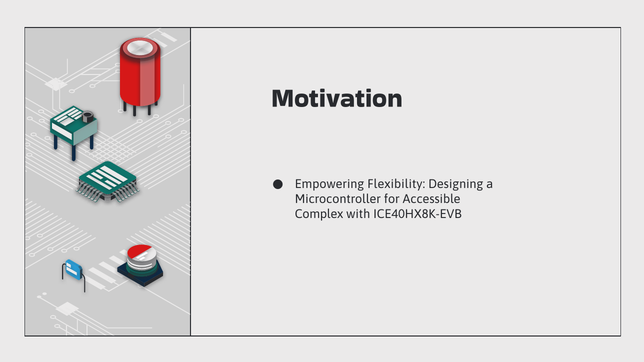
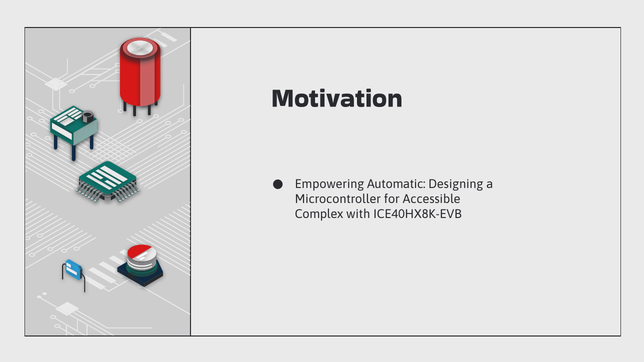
Flexibility: Flexibility -> Automatic (396, 184)
